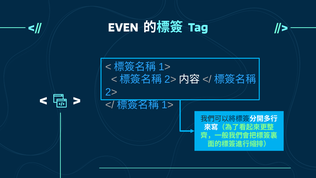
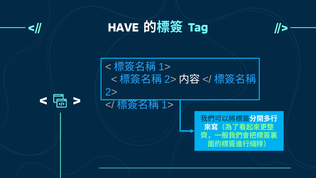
EVEN: EVEN -> HAVE (123, 27)
